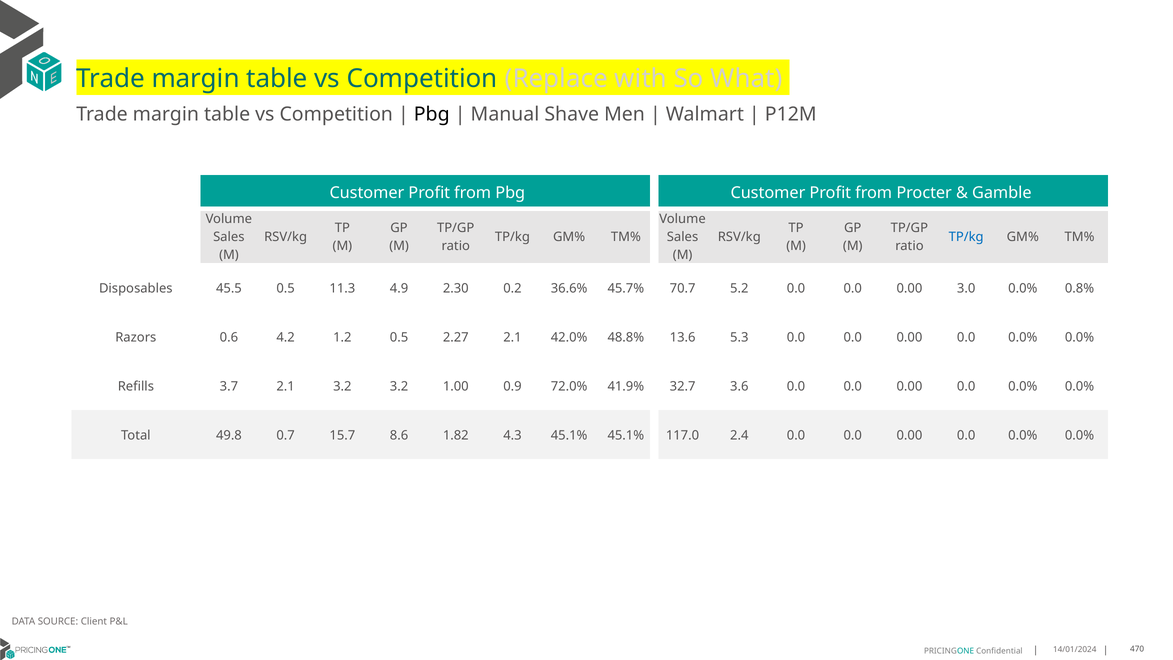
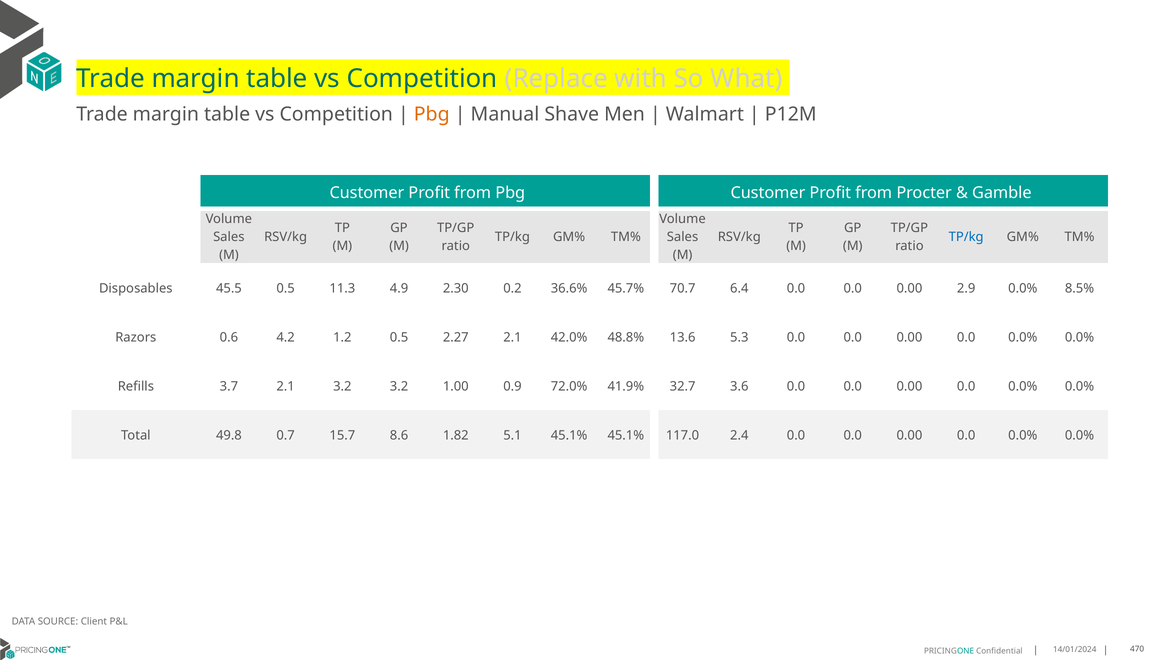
Pbg colour: black -> orange (432, 114)
5.2: 5.2 -> 6.4 (739, 288)
3.0: 3.0 -> 2.9 (966, 288)
0.8%: 0.8% -> 8.5% (1080, 288)
4.3: 4.3 -> 5.1 (512, 435)
